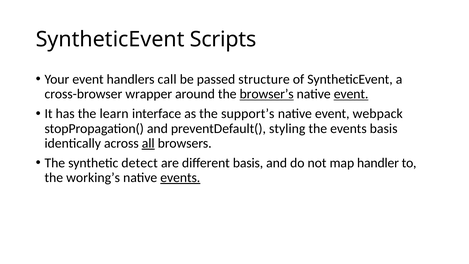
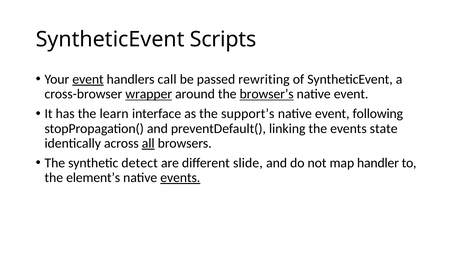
event underline: none -> present (88, 79)
structure: structure -> rewriting (264, 79)
wrapper underline: none -> present (149, 94)
event underline: present -> none (351, 94)
webpack: webpack -> following (378, 114)
styling: styling -> linking (287, 128)
events basis: basis -> state (384, 128)
different basis: basis -> slide (248, 163)
working’s: working’s -> element’s (93, 178)
